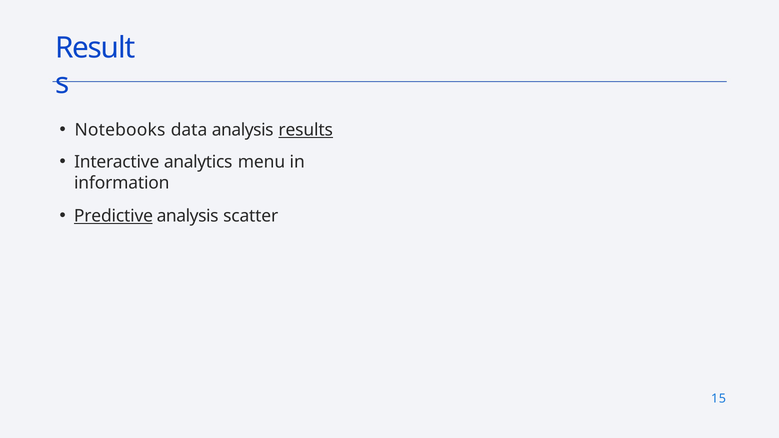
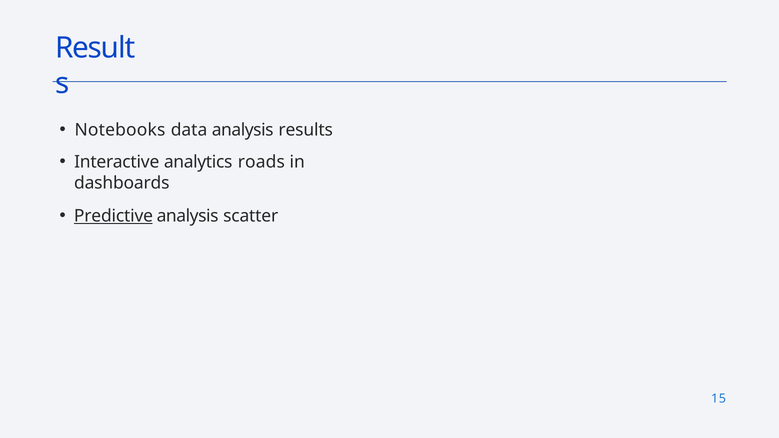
results underline: present -> none (306, 130)
menu: menu -> roads (261, 162)
information: information -> dashboards (122, 183)
